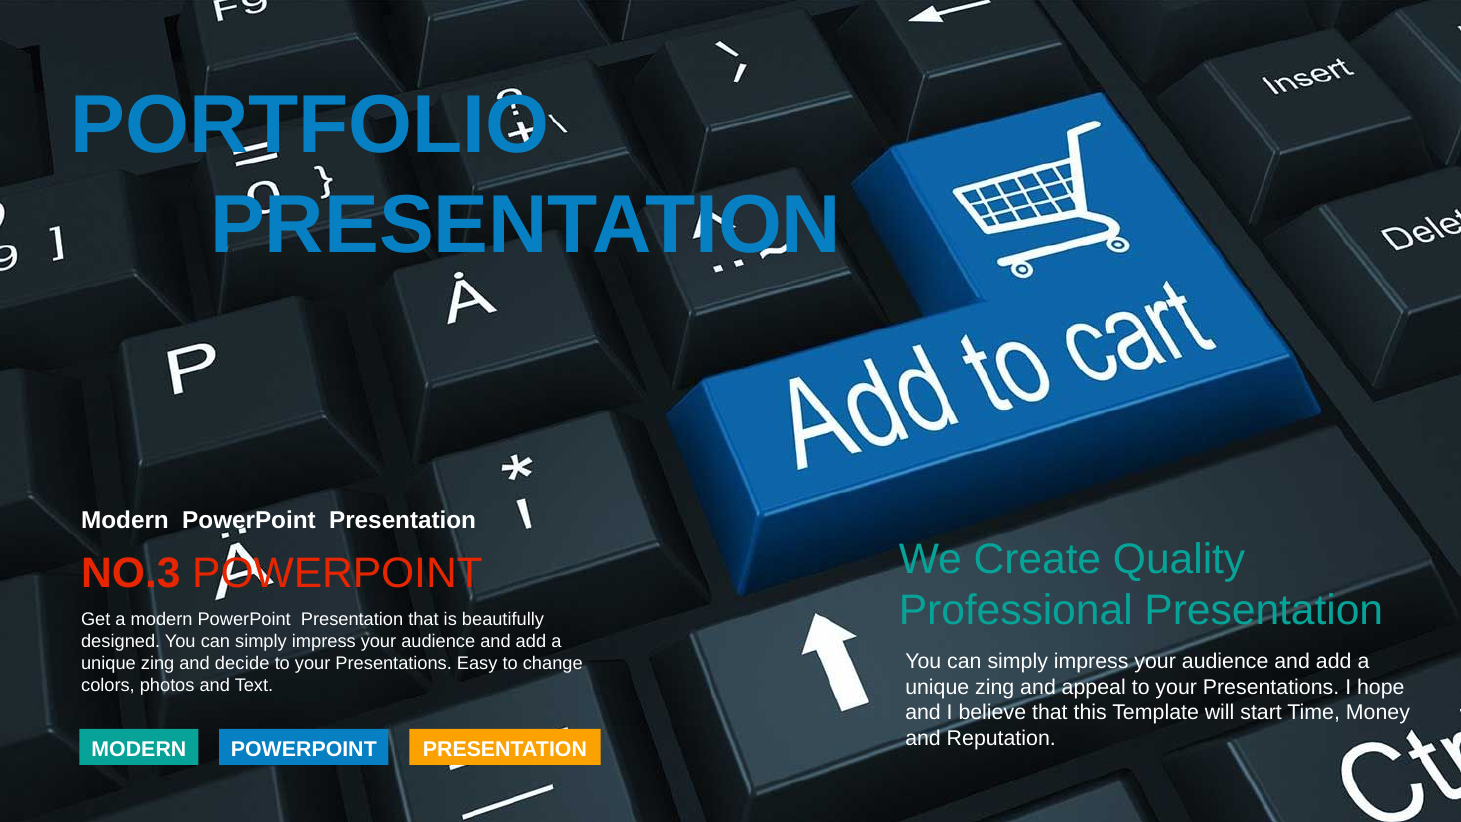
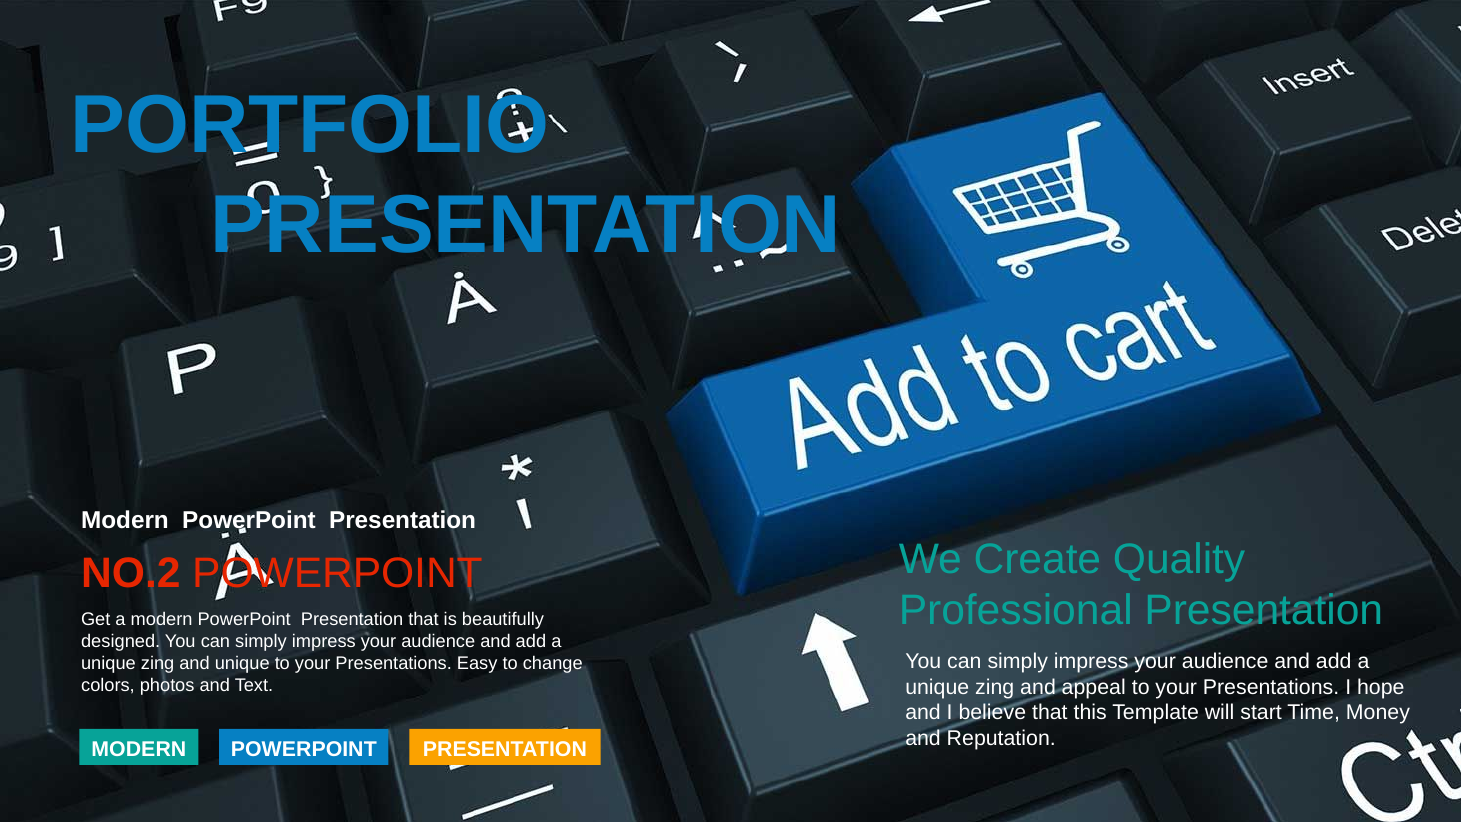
NO.3: NO.3 -> NO.2 (131, 573)
and decide: decide -> unique (242, 664)
